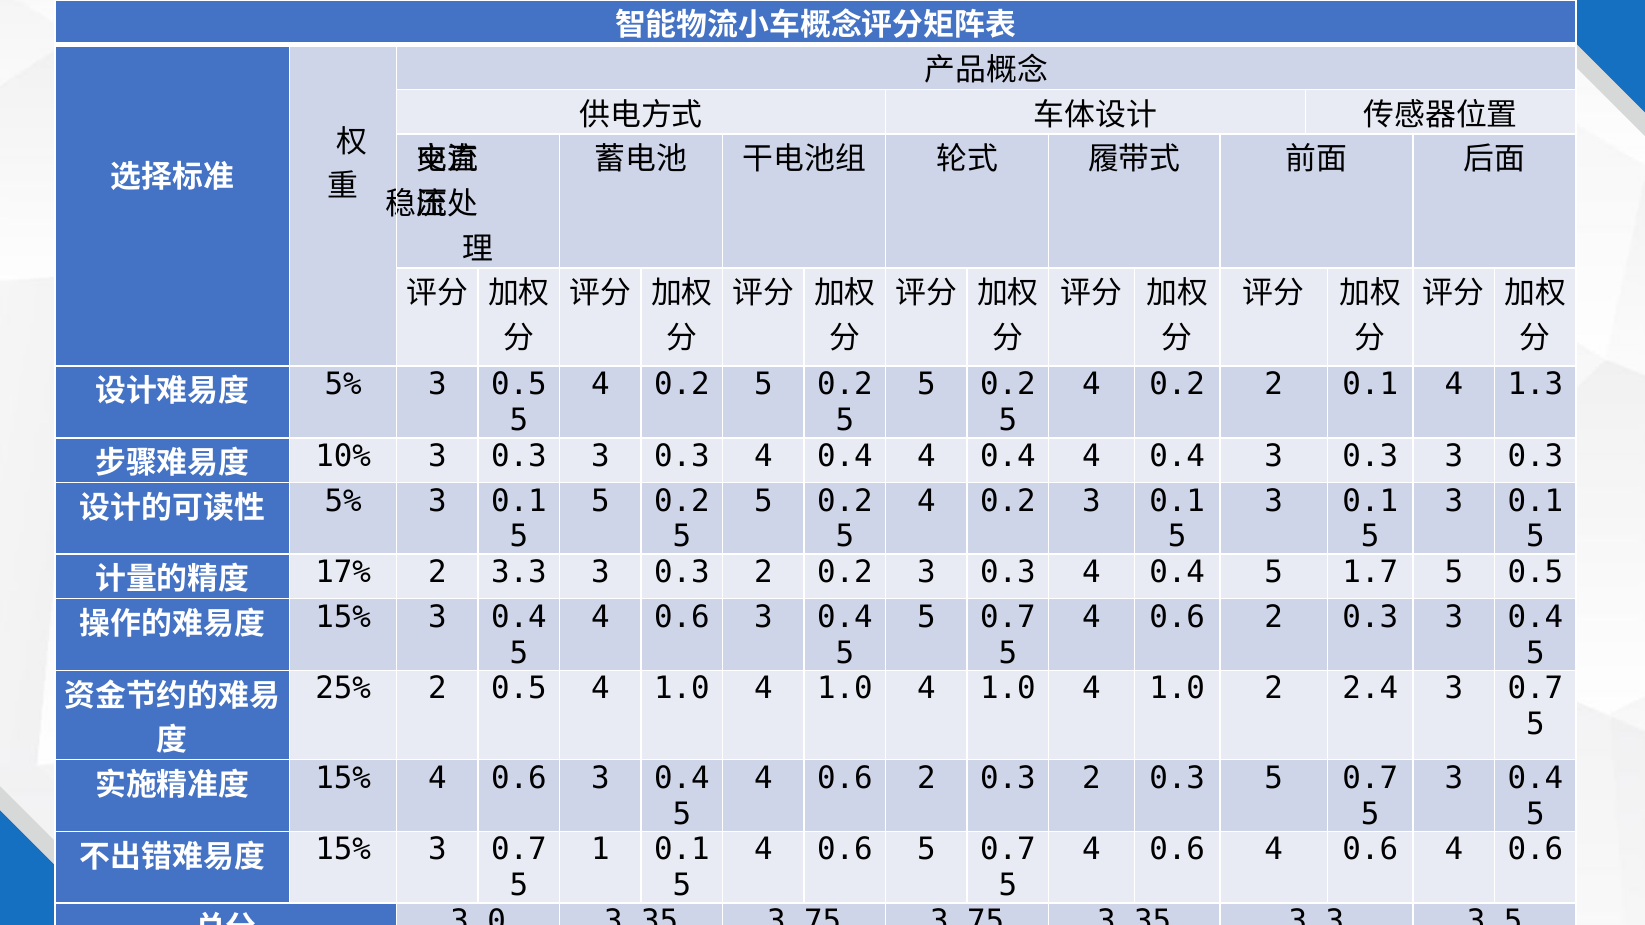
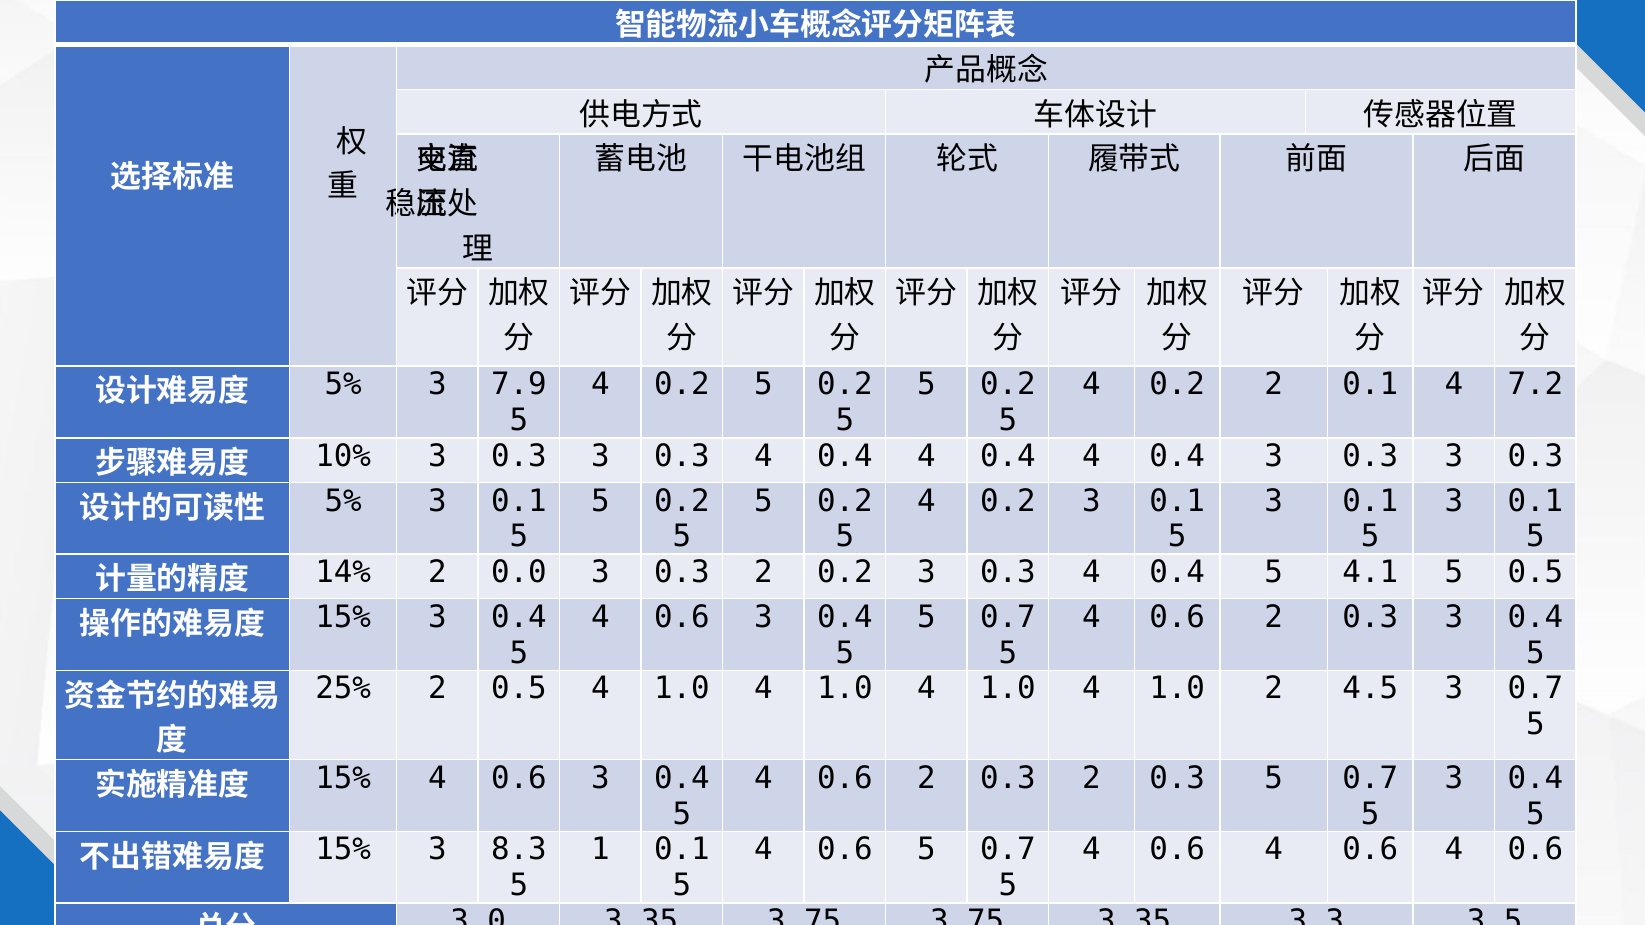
1.3: 1.3 -> 7.2 (1535, 385)
0.5: 0.5 -> 7.9 (519, 385)
17%: 17% -> 14% (343, 573)
2 3.3: 3.3 -> 0.0 (519, 573)
1.7: 1.7 -> 4.1 (1370, 573)
2.4: 2.4 -> 4.5 (1370, 689)
15% 3 0.7: 0.7 -> 8.3 (519, 850)
